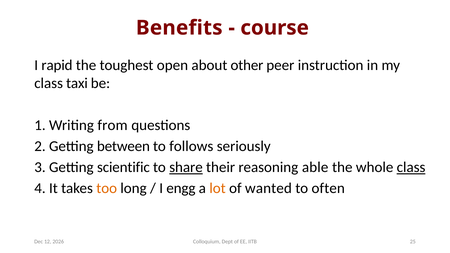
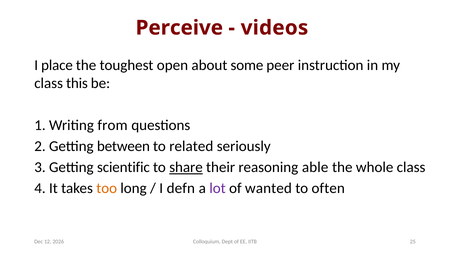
Benefits: Benefits -> Perceive (179, 28)
course: course -> videos (274, 28)
rapid: rapid -> place (57, 65)
other: other -> some (247, 65)
taxi: taxi -> this (77, 83)
follows: follows -> related (191, 146)
class underline: present -> none (411, 167)
engg: engg -> defn (181, 188)
lot colour: orange -> purple (218, 188)
